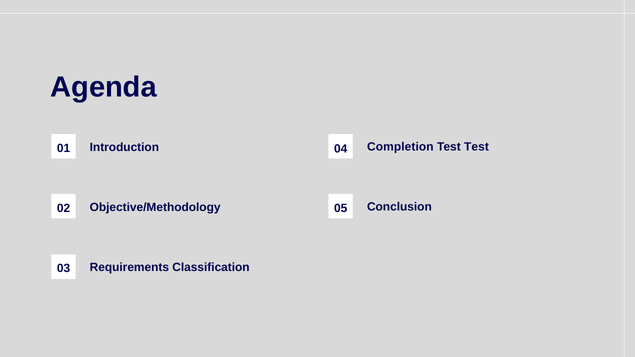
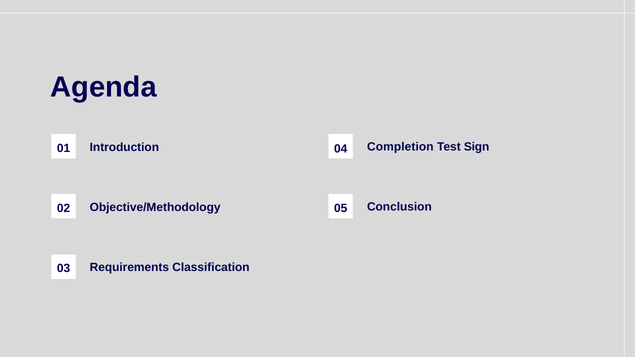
Test Test: Test -> Sign (477, 147)
